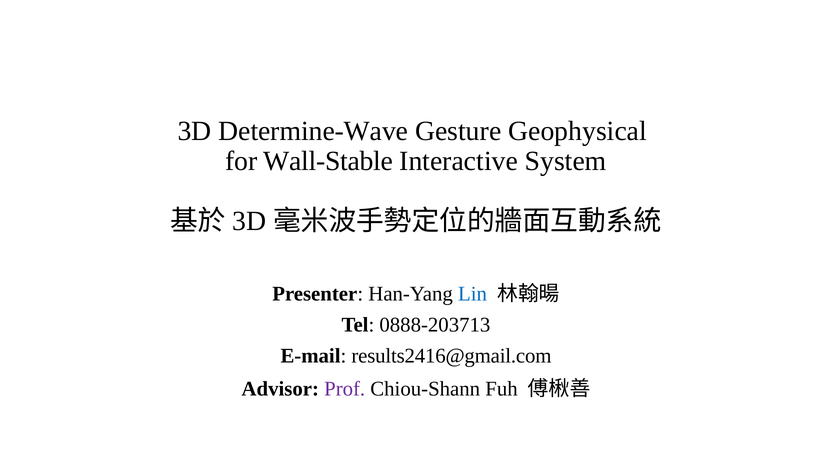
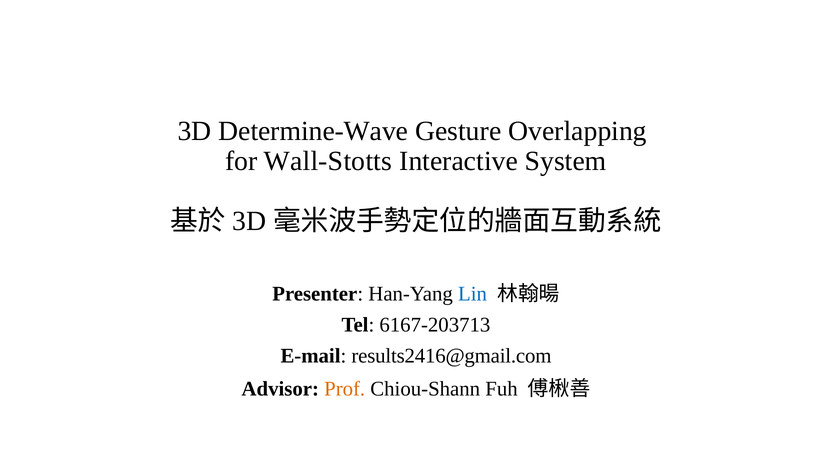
Geophysical: Geophysical -> Overlapping (578, 131)
Wall-Stable: Wall-Stable -> Wall-Stotts (328, 161)
0888-203713: 0888-203713 -> 6167-203713 (435, 325)
Prof colour: purple -> orange (345, 389)
